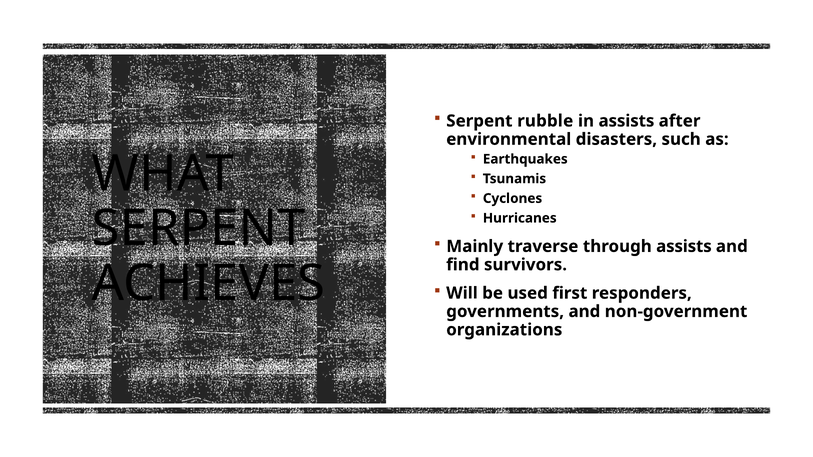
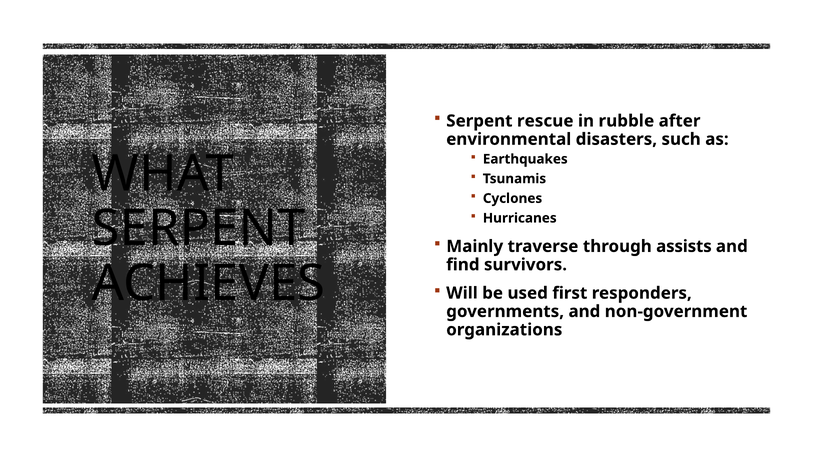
rubble: rubble -> rescue (545, 121)
in assists: assists -> rubble (626, 121)
